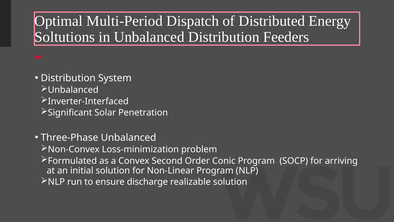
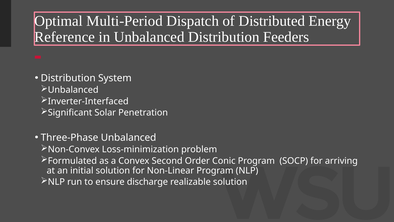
Soltutions: Soltutions -> Reference (65, 37)
